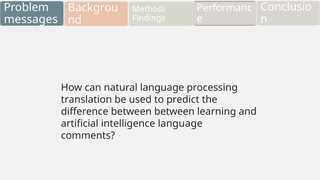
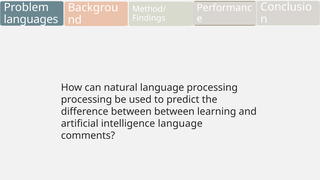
messages: messages -> languages (31, 20)
translation: translation -> processing (86, 100)
